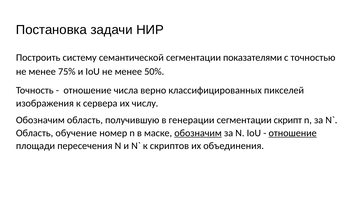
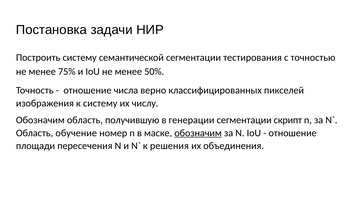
показателями: показателями -> тестирования (253, 58)
к сервера: сервера -> систему (100, 104)
отношение underline: present -> none (293, 133)
скриптов: скриптов -> решения (169, 146)
